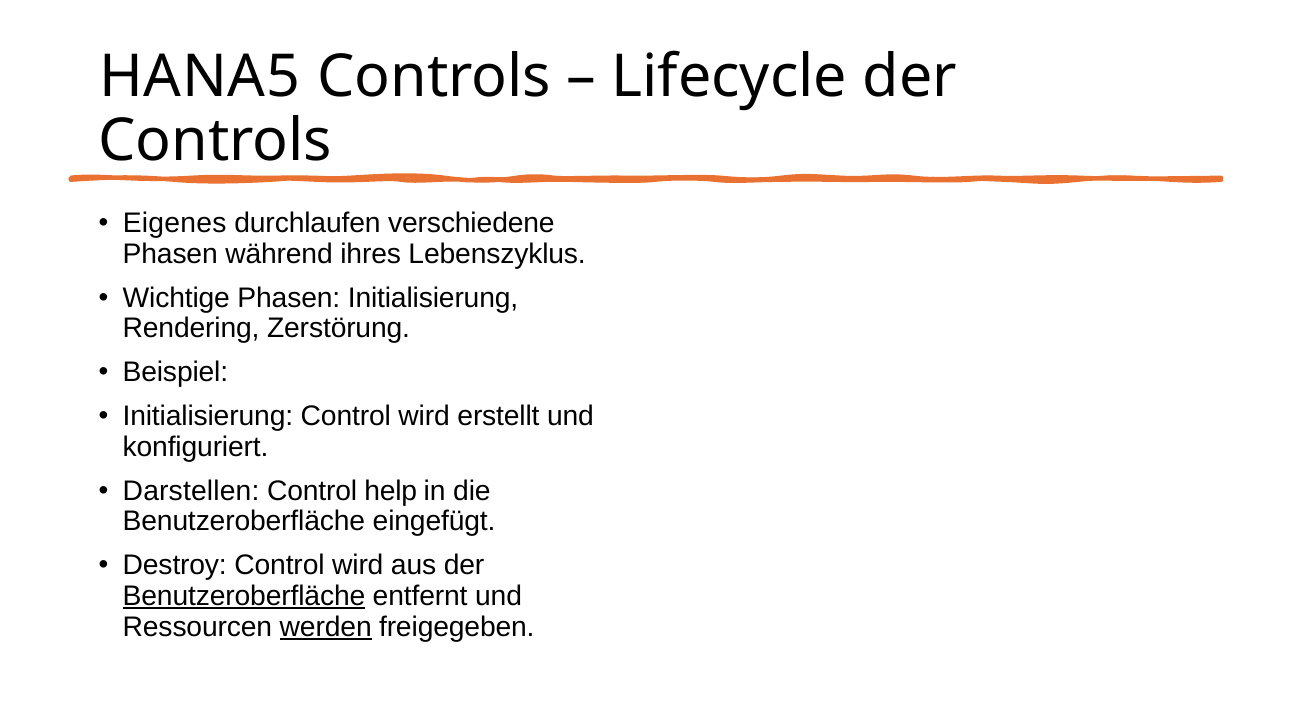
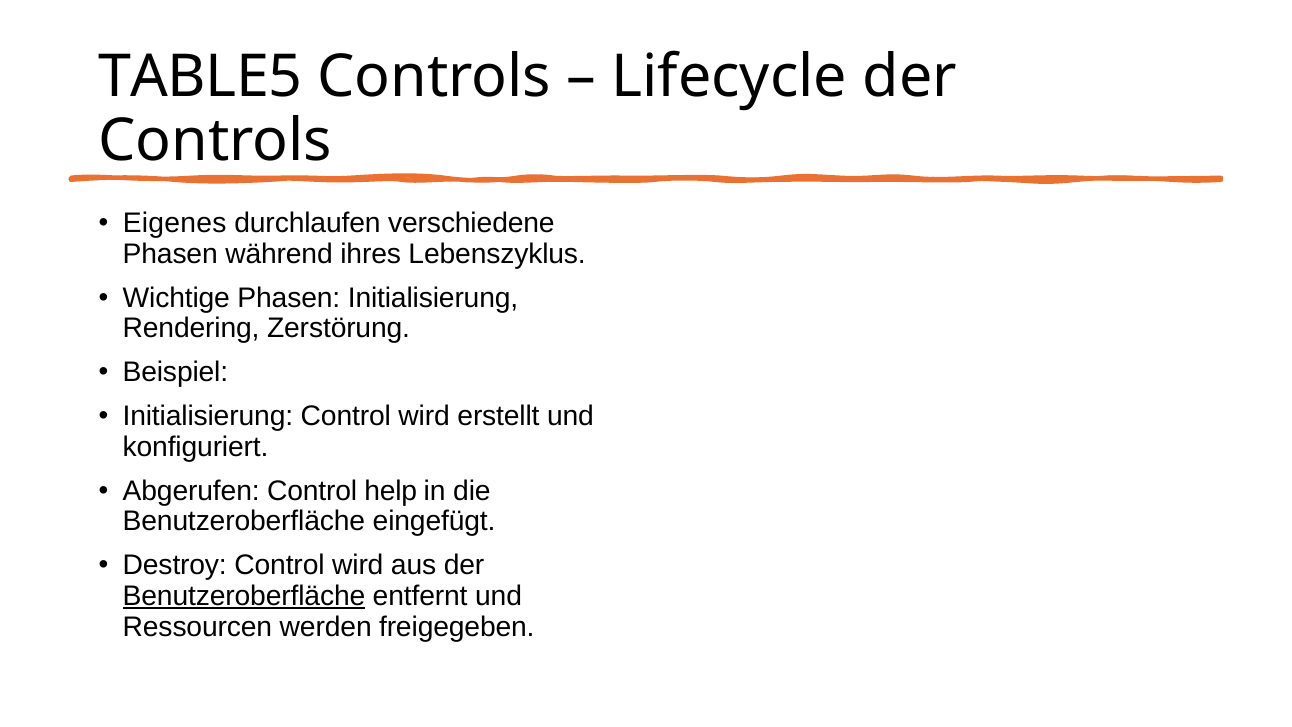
HANA5: HANA5 -> TABLE5 (200, 77)
Darstellen: Darstellen -> Abgerufen (191, 491)
werden underline: present -> none (326, 626)
